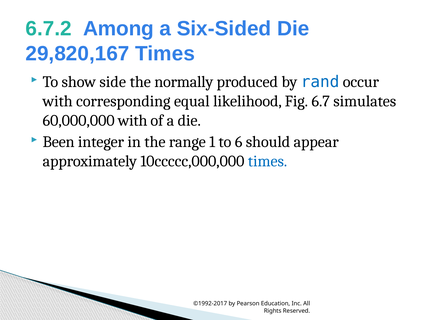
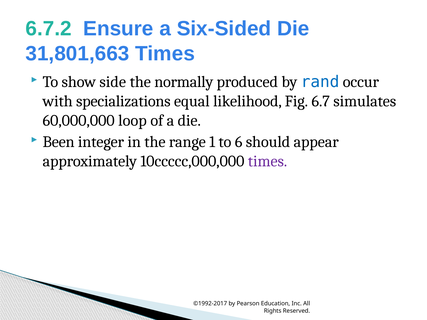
Among: Among -> Ensure (118, 29)
29,820,167: 29,820,167 -> 31,801,663 (78, 54)
corresponding: corresponding -> specializations (123, 101)
60,000,000 with: with -> loop (132, 120)
times colour: blue -> purple (268, 161)
